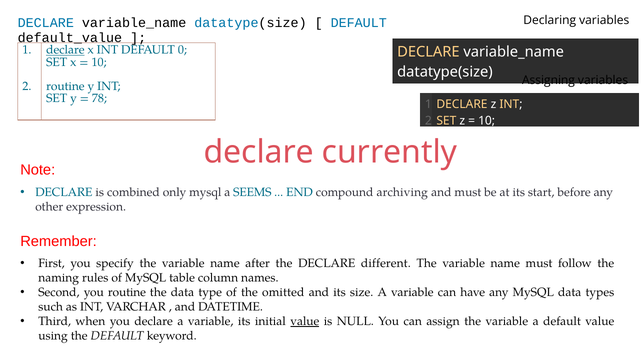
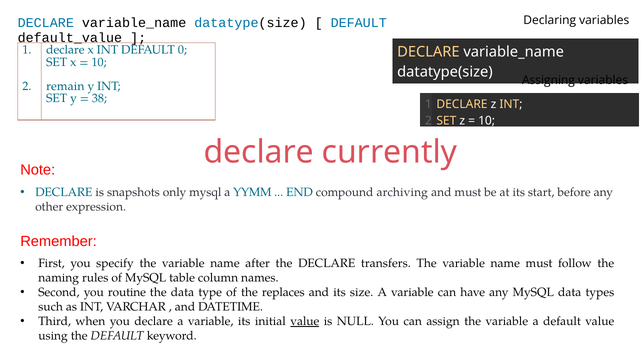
declare underline: present -> none (65, 50)
routine: routine -> remain (65, 86)
78: 78 -> 38 (99, 98)
combined: combined -> snapshots (133, 192)
SEEMS: SEEMS -> YYMM (252, 192)
different: different -> transfers (386, 263)
omitted: omitted -> replaces (283, 292)
